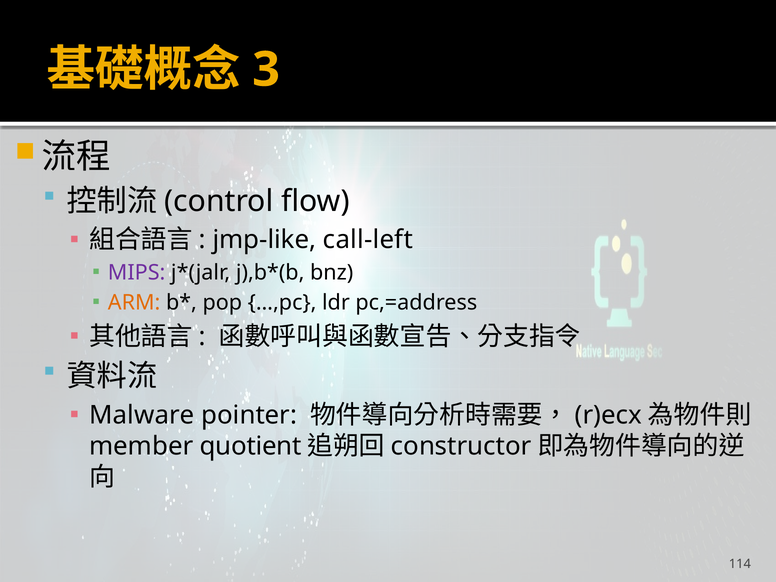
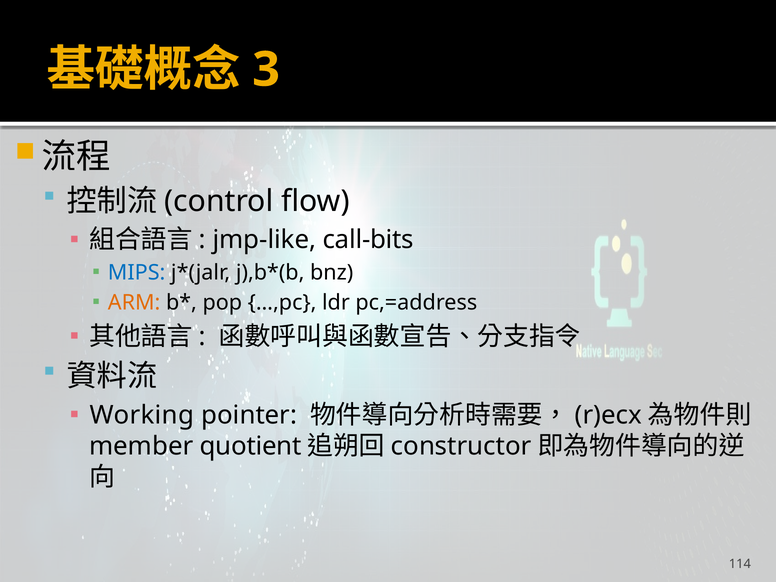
call-left: call-left -> call-bits (368, 240)
MIPS colour: purple -> blue (137, 272)
Malware: Malware -> Working (142, 415)
